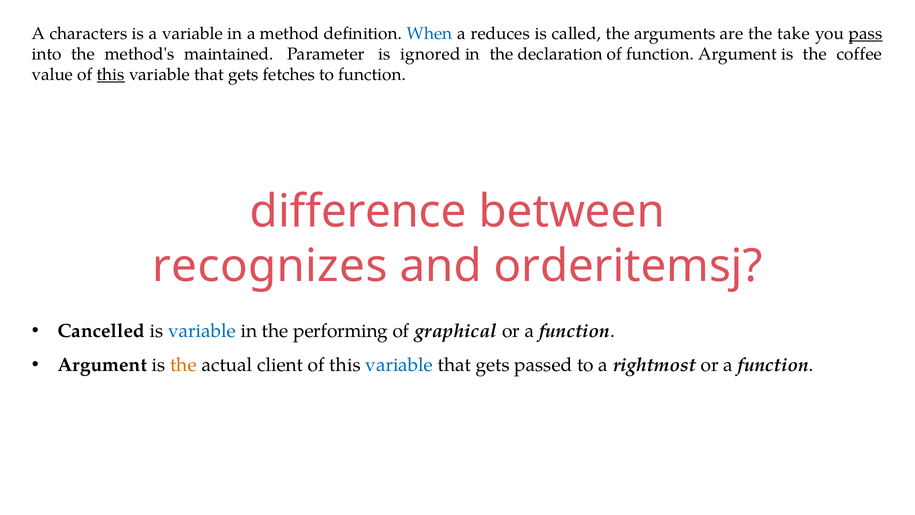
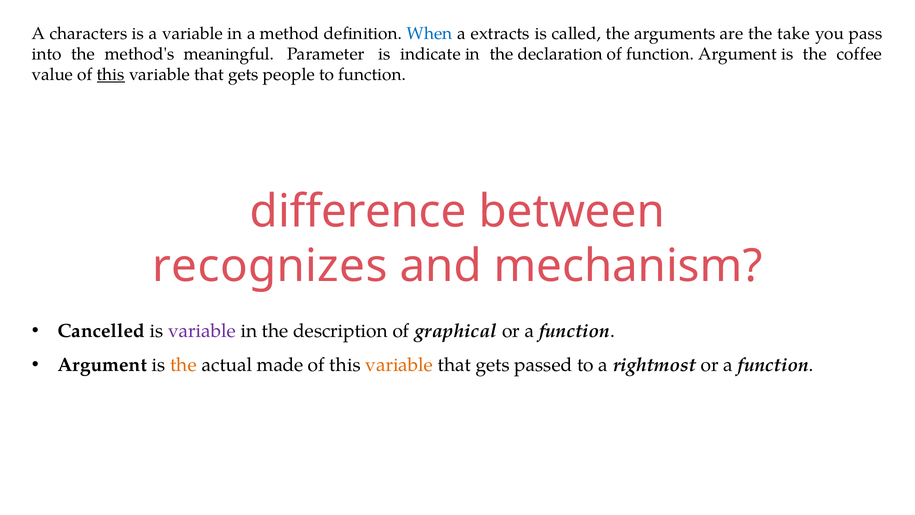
reduces: reduces -> extracts (500, 33)
pass underline: present -> none (866, 33)
maintained: maintained -> meaningful (229, 54)
ignored: ignored -> indicate (430, 54)
fetches: fetches -> people (289, 75)
orderitemsj: orderitemsj -> mechanism (628, 266)
variable colour: blue -> purple (202, 331)
performing: performing -> description (341, 331)
client: client -> made (280, 365)
variable colour: blue -> orange (399, 365)
